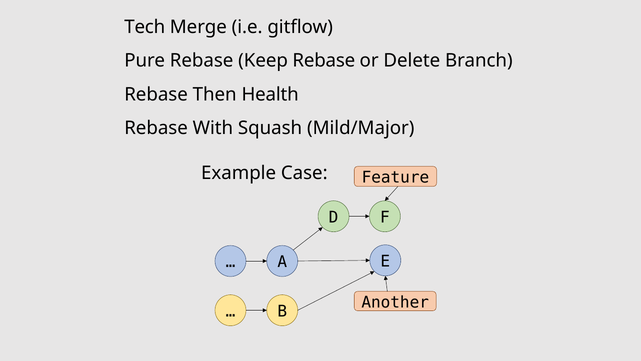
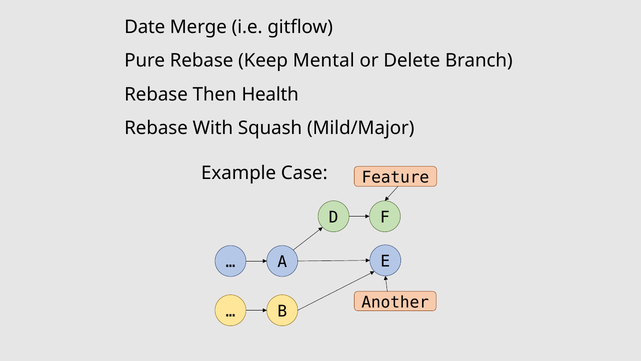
Tech: Tech -> Date (145, 27)
Keep Rebase: Rebase -> Mental (324, 61)
